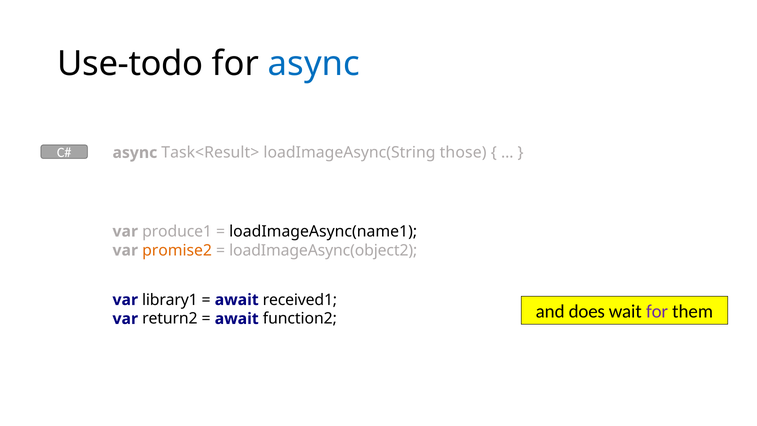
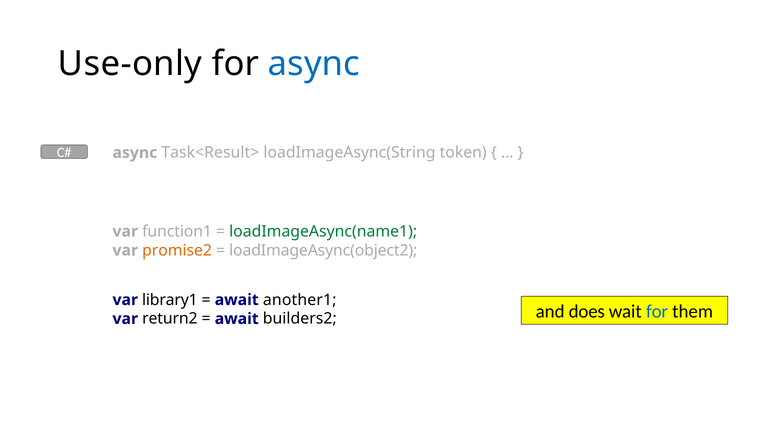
Use-todo: Use-todo -> Use-only (130, 64)
those: those -> token (463, 153)
produce1: produce1 -> function1 (177, 231)
loadImageAsync(name1 colour: black -> green (323, 231)
received1: received1 -> another1 (300, 300)
for colour: purple -> blue (657, 311)
function2: function2 -> builders2 (300, 319)
